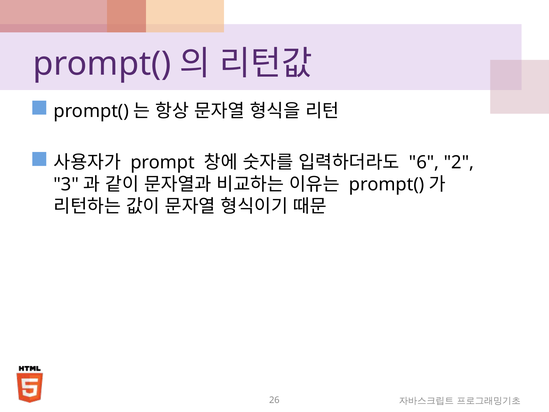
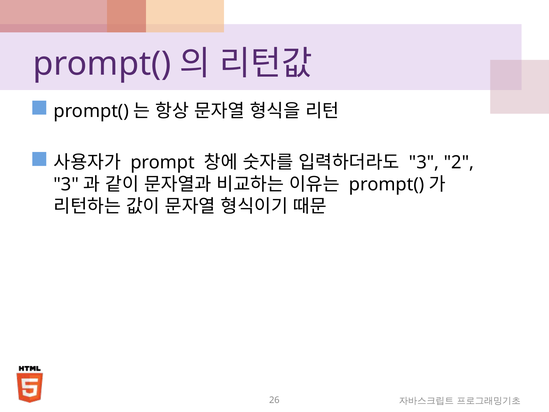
6: 6 -> 3 (424, 162)
